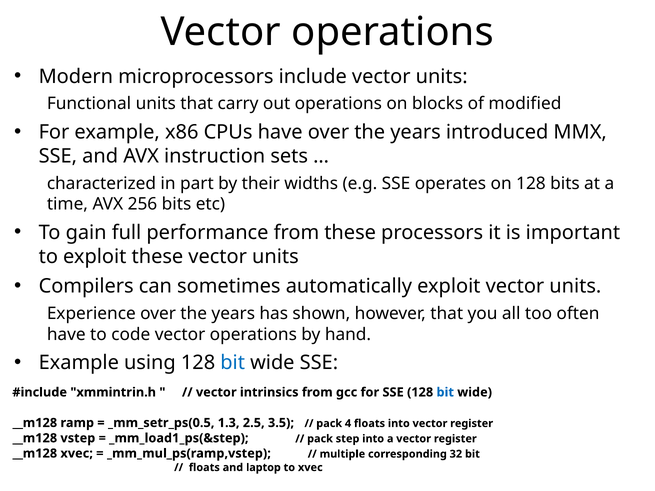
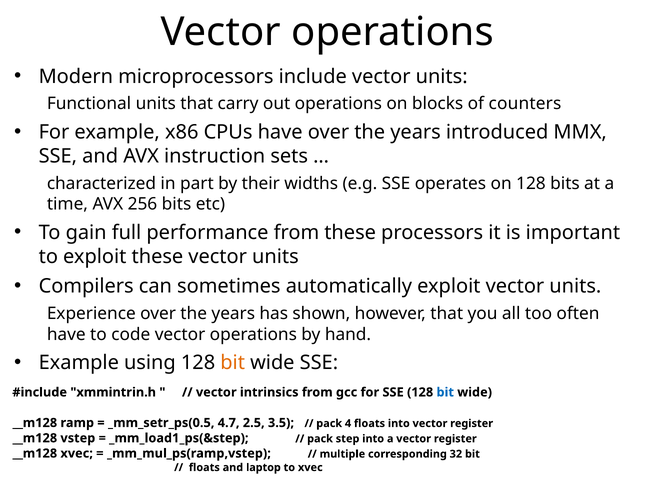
modified: modified -> counters (525, 104)
bit colour: blue -> orange (233, 363)
1.3: 1.3 -> 4.7 (229, 423)
